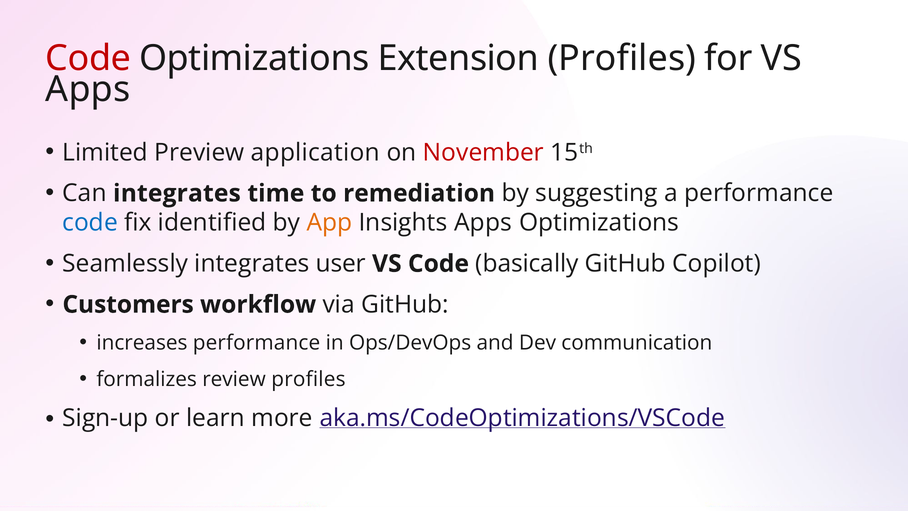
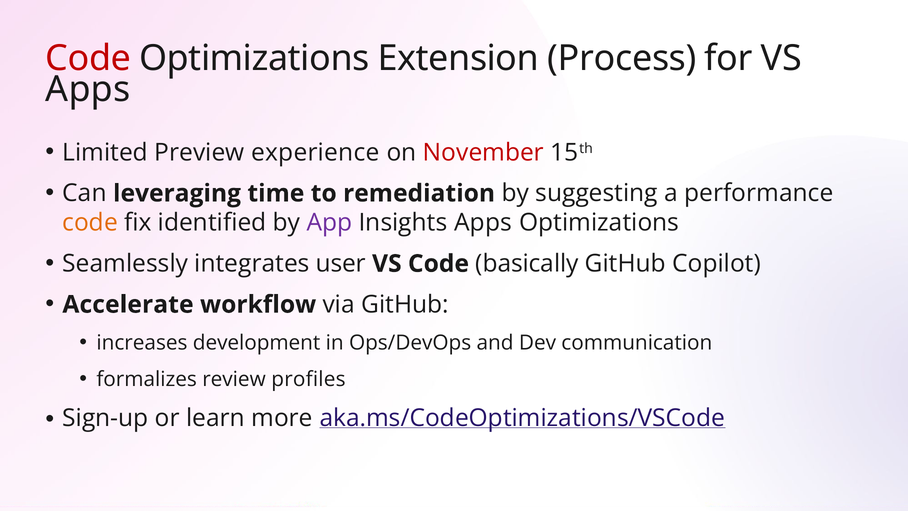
Extension Profiles: Profiles -> Process (622, 58)
application: application -> experience (315, 152)
Can integrates: integrates -> leveraging (177, 193)
code colour: blue -> orange (90, 223)
App colour: orange -> purple (329, 223)
Customers: Customers -> Accelerate (128, 304)
increases performance: performance -> development (257, 343)
